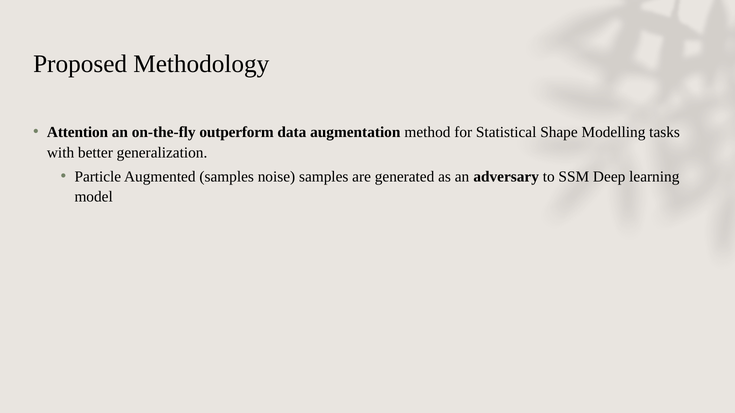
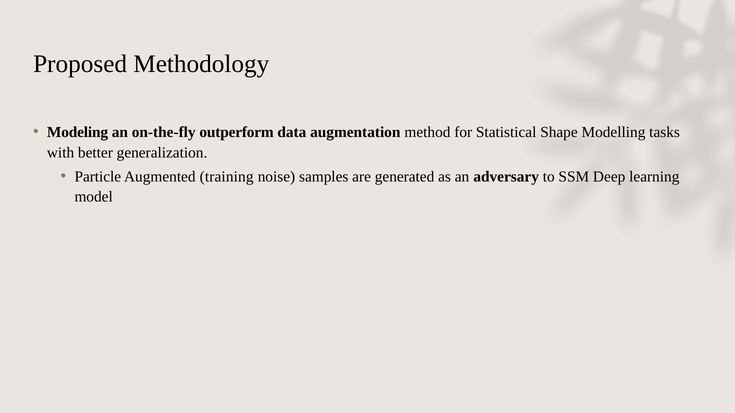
Attention: Attention -> Modeling (78, 132)
Augmented samples: samples -> training (227, 177)
